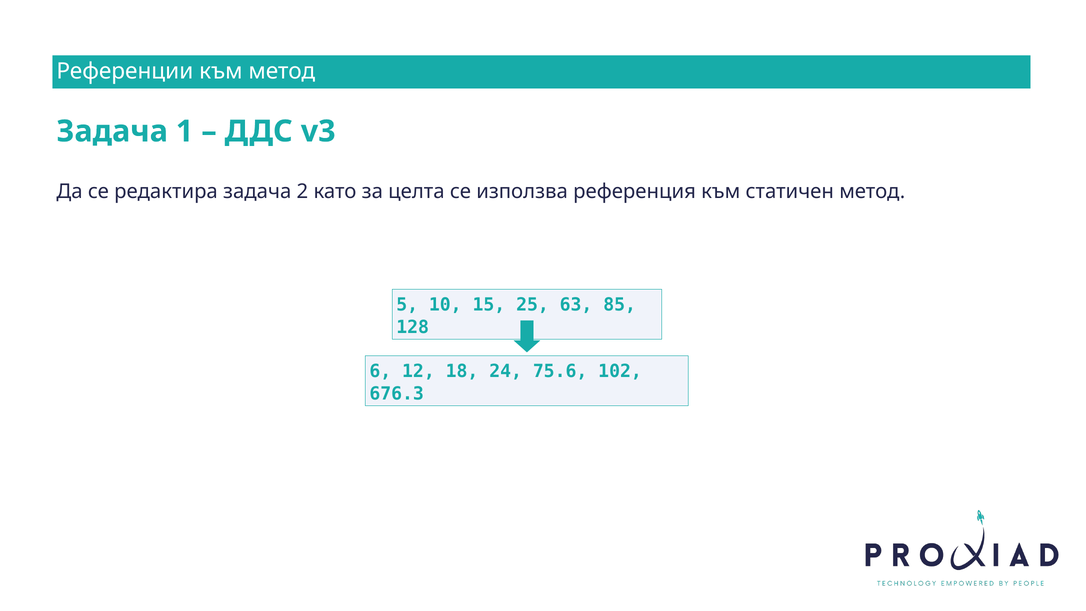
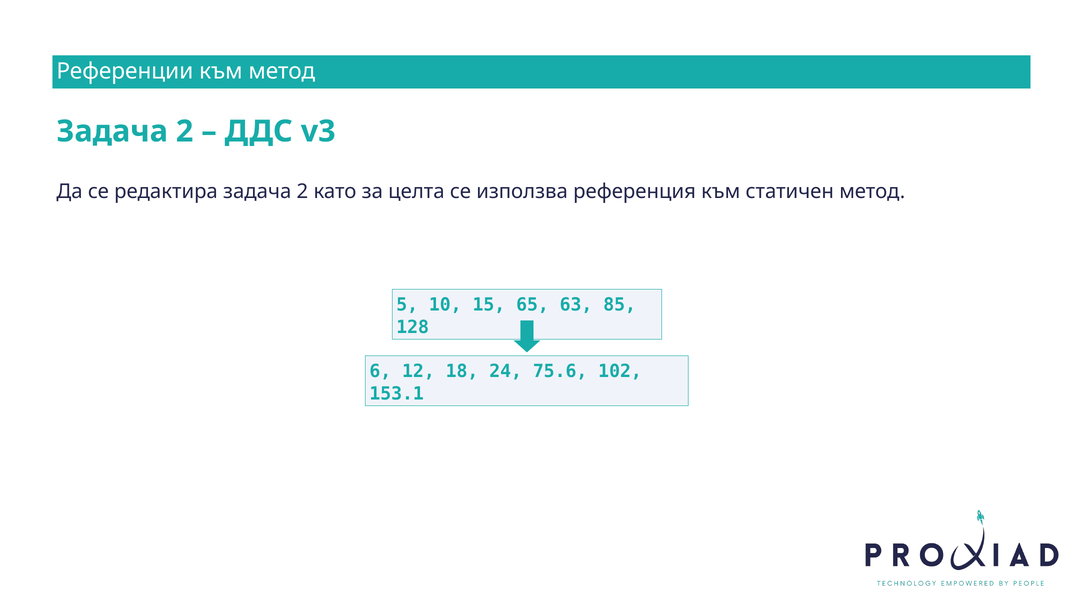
1: 1 -> 2 (185, 131)
25: 25 -> 65 (532, 305)
676.3: 676.3 -> 153.1 (397, 394)
